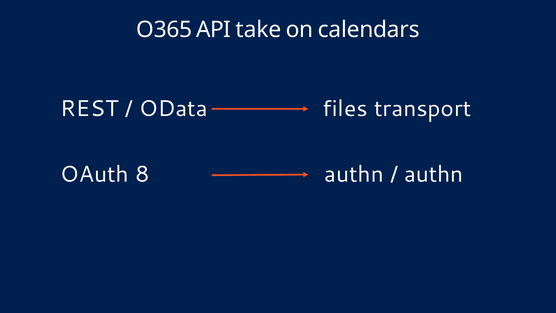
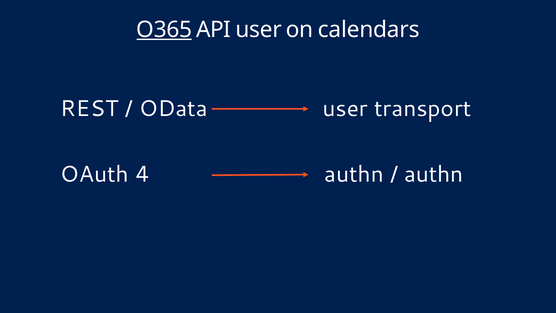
O365 underline: none -> present (164, 29)
API take: take -> user (259, 29)
OData files: files -> user (345, 108)
8: 8 -> 4 (142, 174)
